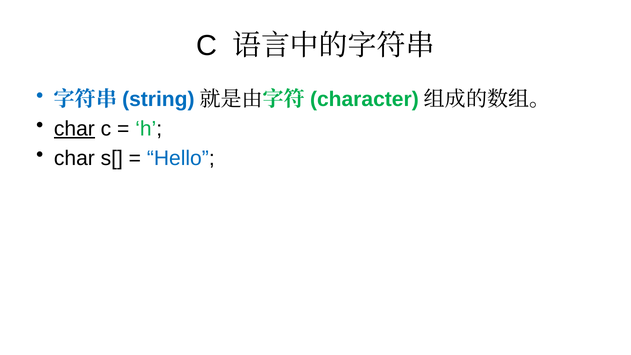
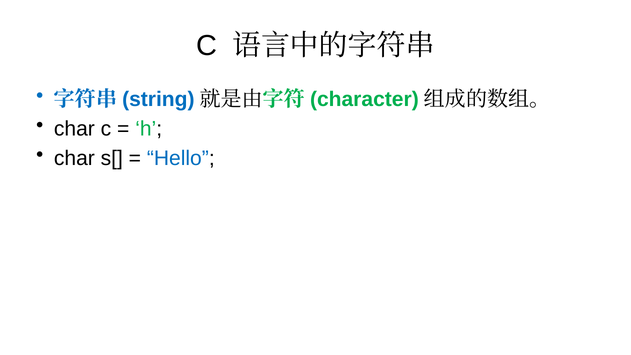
char underline: present -> none (74, 129)
